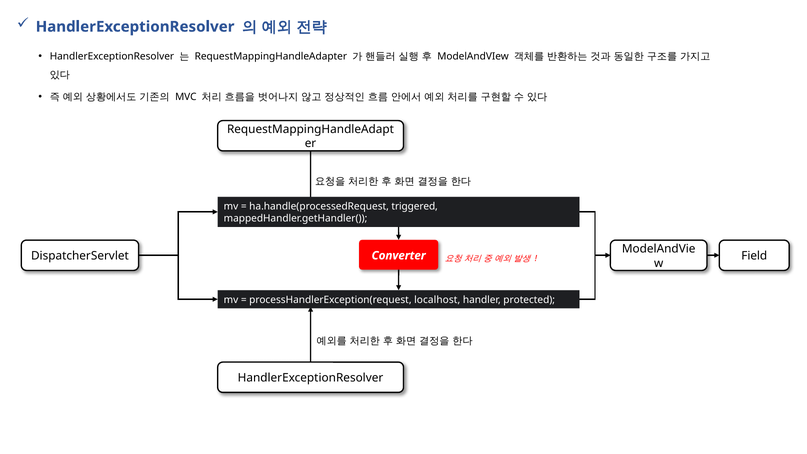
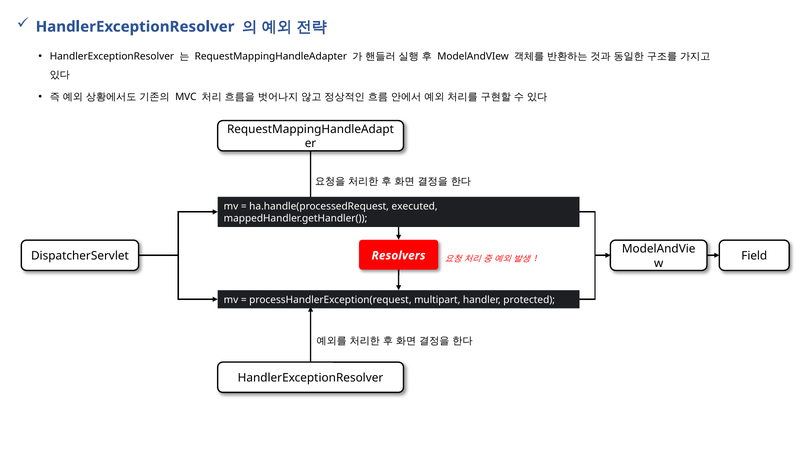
triggered: triggered -> executed (415, 206)
Converter: Converter -> Resolvers (398, 256)
localhost: localhost -> multipart (437, 300)
